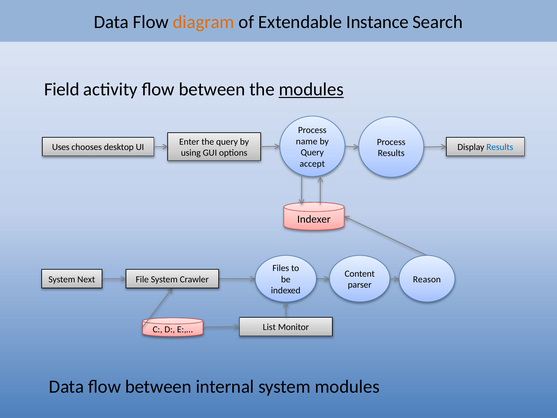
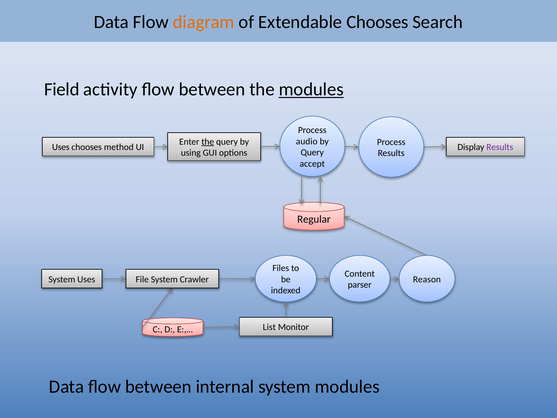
Extendable Instance: Instance -> Chooses (377, 22)
name: name -> audio (307, 141)
the underline: none -> present (208, 142)
desktop: desktop -> method (119, 147)
Results colour: blue -> purple (500, 147)
Indexer: Indexer -> Regular (314, 219)
System Next: Next -> Uses (86, 279)
